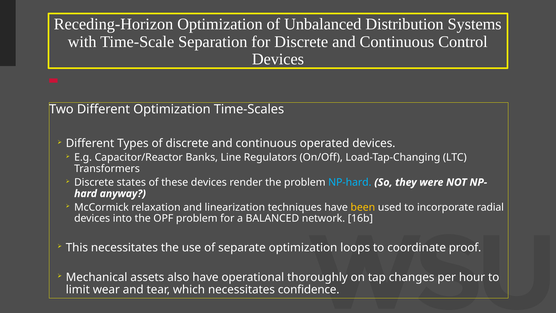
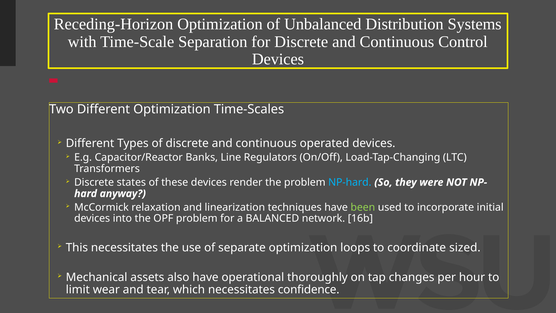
been colour: yellow -> light green (363, 207)
radial: radial -> initial (490, 207)
proof: proof -> sized (465, 247)
